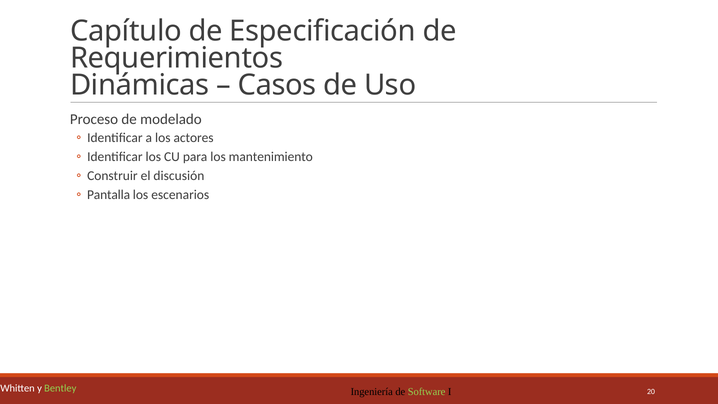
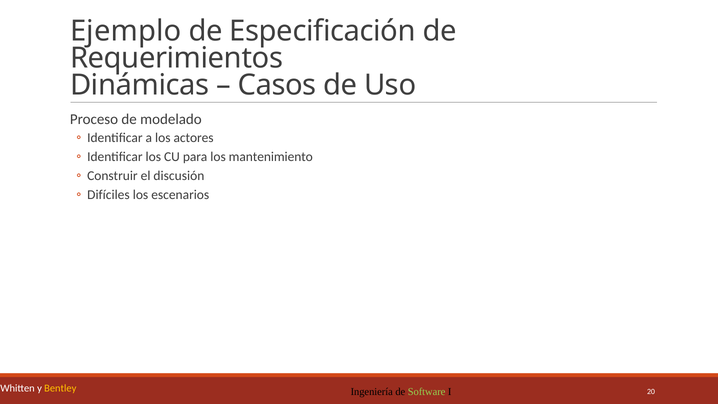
Capítulo: Capítulo -> Ejemplo (126, 31)
Pantalla: Pantalla -> Difíciles (108, 195)
Bentley colour: light green -> yellow (60, 388)
